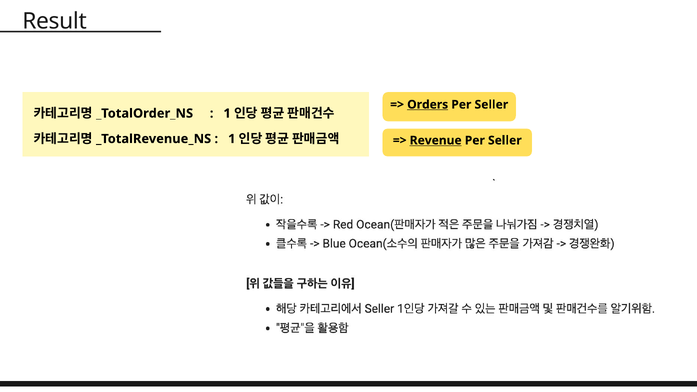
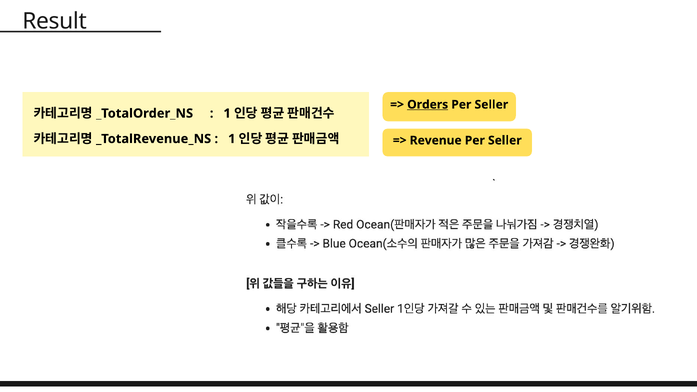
Revenue underline: present -> none (436, 140)
